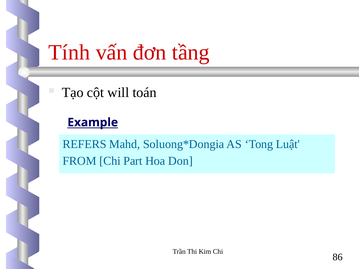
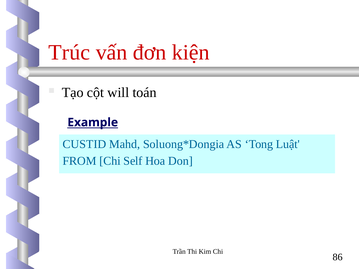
Tính: Tính -> Trúc (69, 52)
tầng: tầng -> kiện (191, 52)
REFERS: REFERS -> CUSTID (84, 144)
Part: Part -> Self (133, 161)
